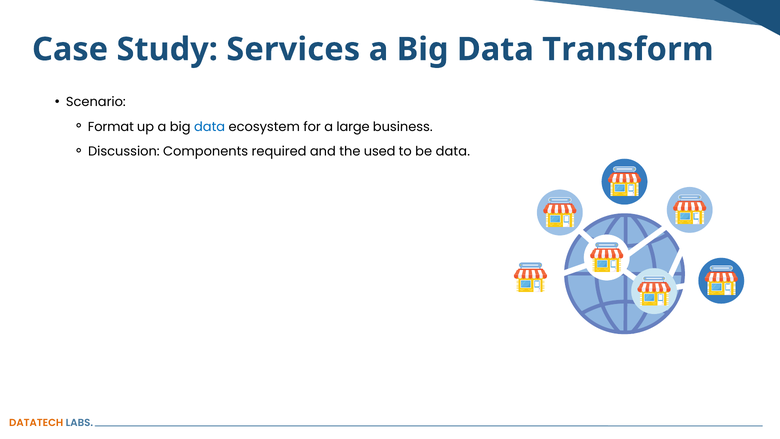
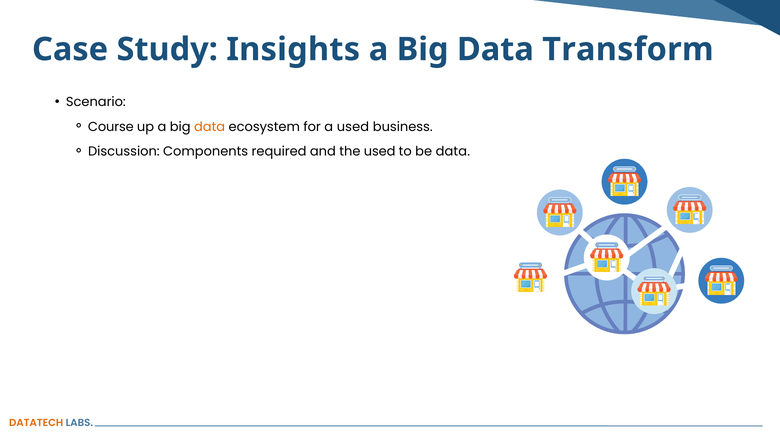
Services: Services -> Insights (293, 49)
Format: Format -> Course (111, 127)
data colour: blue -> orange (210, 127)
a large: large -> used (353, 127)
